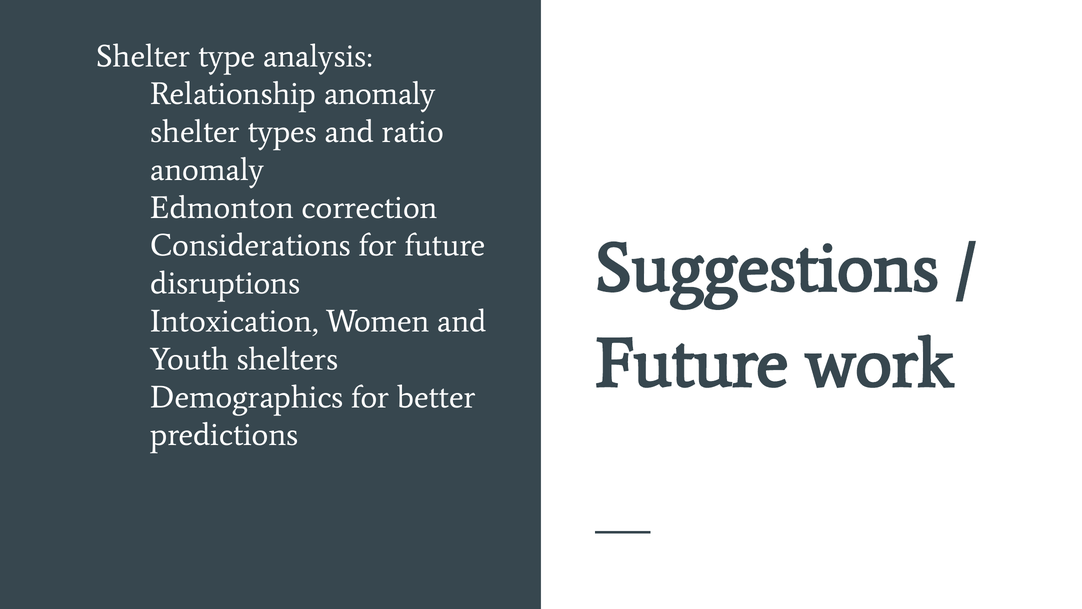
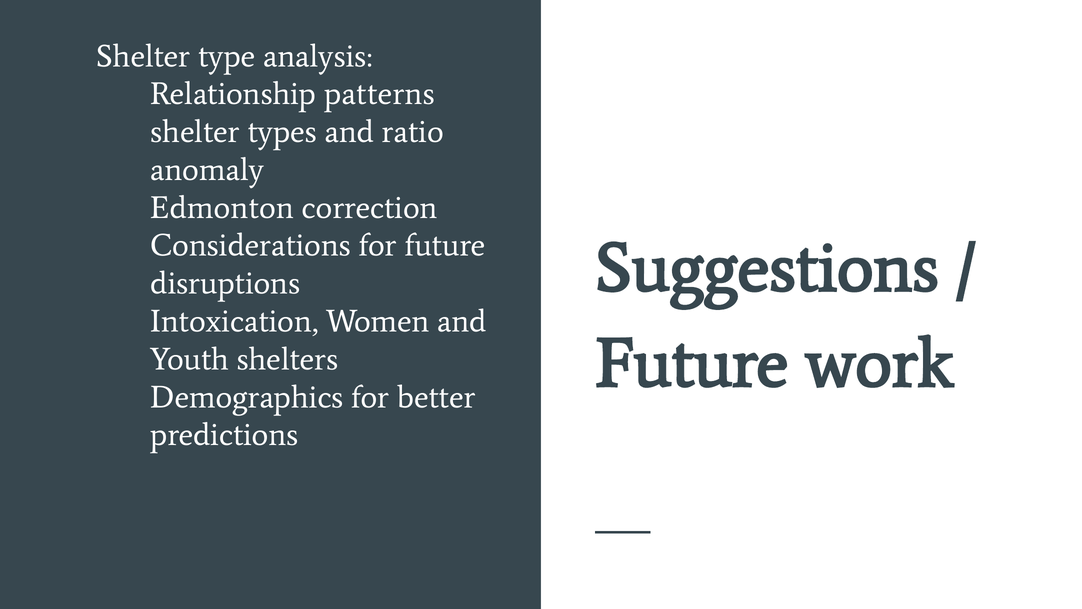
Relationship anomaly: anomaly -> patterns (379, 94)
